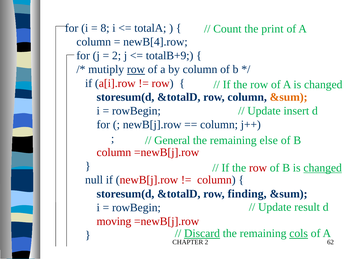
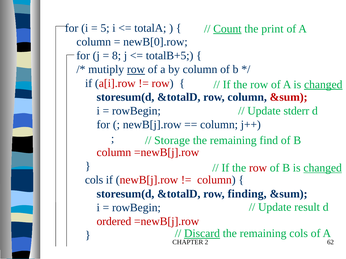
8: 8 -> 5 (105, 28)
Count underline: none -> present (227, 29)
newB[4].row: newB[4].row -> newB[0].row (155, 42)
2: 2 -> 8 (117, 56)
totalB+9: totalB+9 -> totalB+5 (170, 56)
changed underline: none -> present (323, 85)
&sum colour: orange -> red (289, 97)
insert: insert -> stderr (296, 111)
General: General -> Storage (172, 141)
else: else -> find (269, 141)
null: null -> cols (94, 180)
moving: moving -> ordered (114, 222)
cols underline: present -> none (299, 234)
